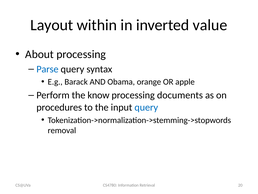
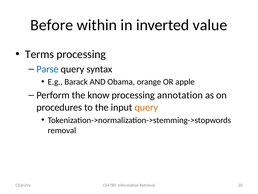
Layout: Layout -> Before (52, 25)
About: About -> Terms (40, 54)
documents: documents -> annotation (180, 95)
query colour: blue -> orange (146, 107)
